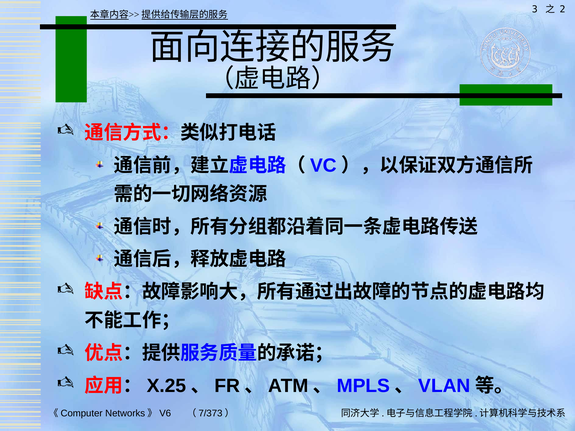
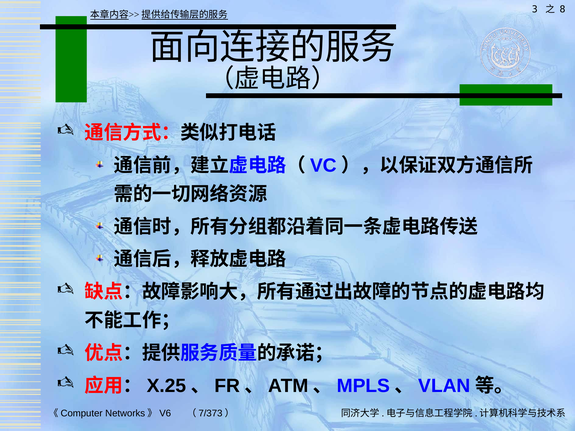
2: 2 -> 8 (563, 9)
